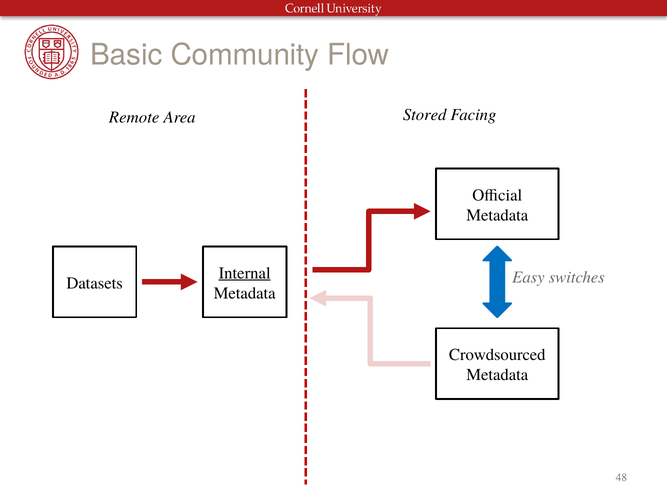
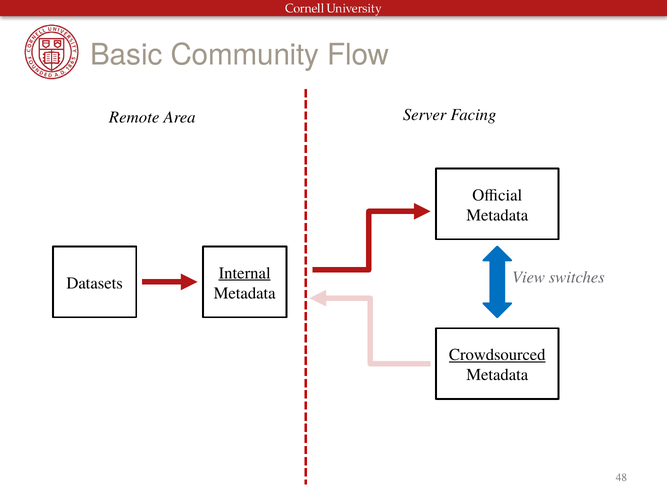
Stored: Stored -> Server (425, 115)
Easy: Easy -> View (528, 277)
Crowdsourced underline: none -> present (497, 354)
